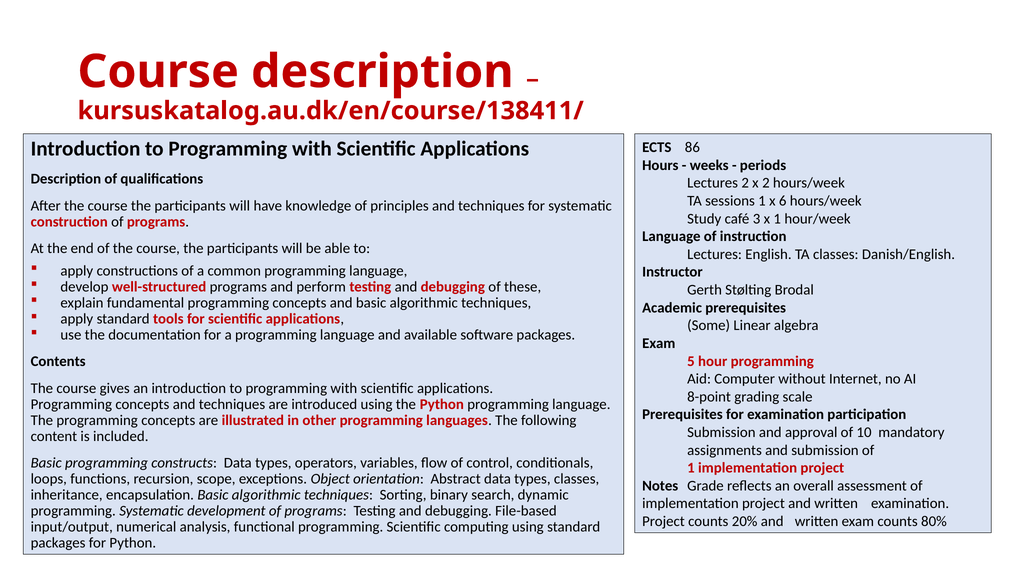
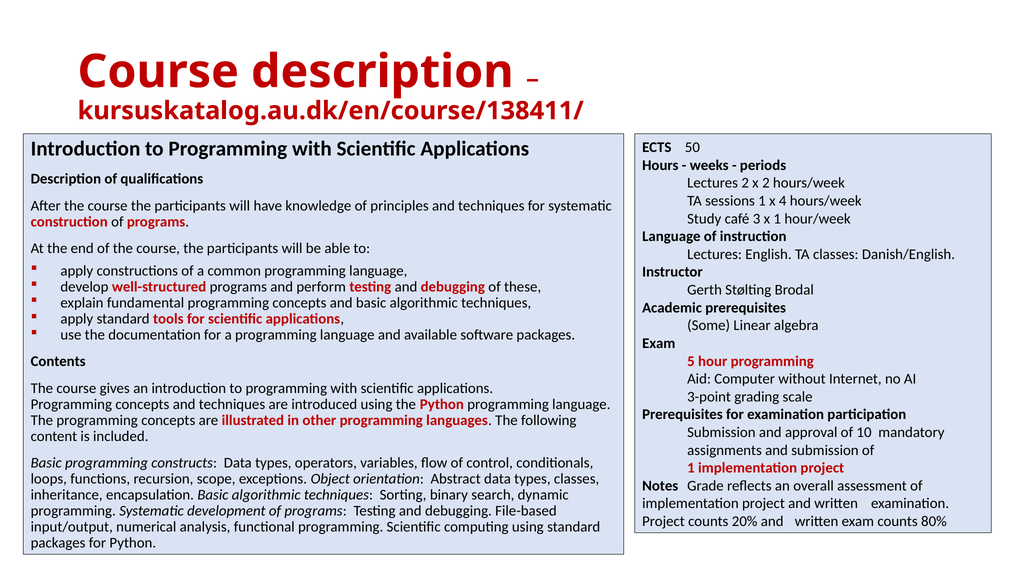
86: 86 -> 50 (692, 147)
6: 6 -> 4 (783, 201)
8-point: 8-point -> 3-point (709, 397)
